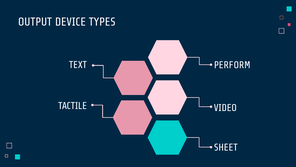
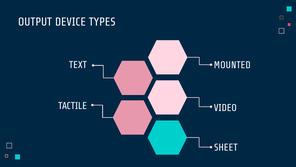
PERFORM: PERFORM -> MOUNTED (232, 65)
